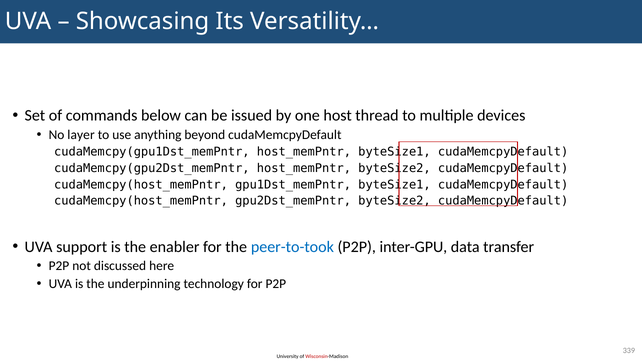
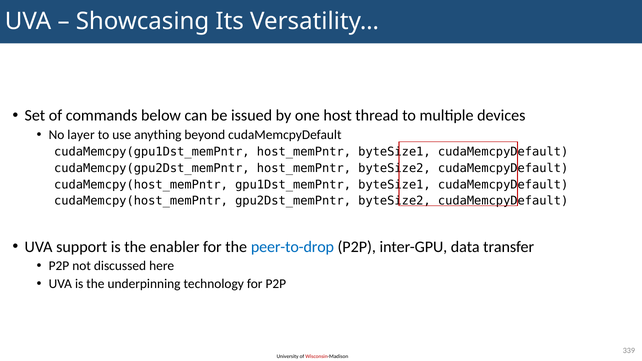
peer-to-took: peer-to-took -> peer-to-drop (292, 247)
